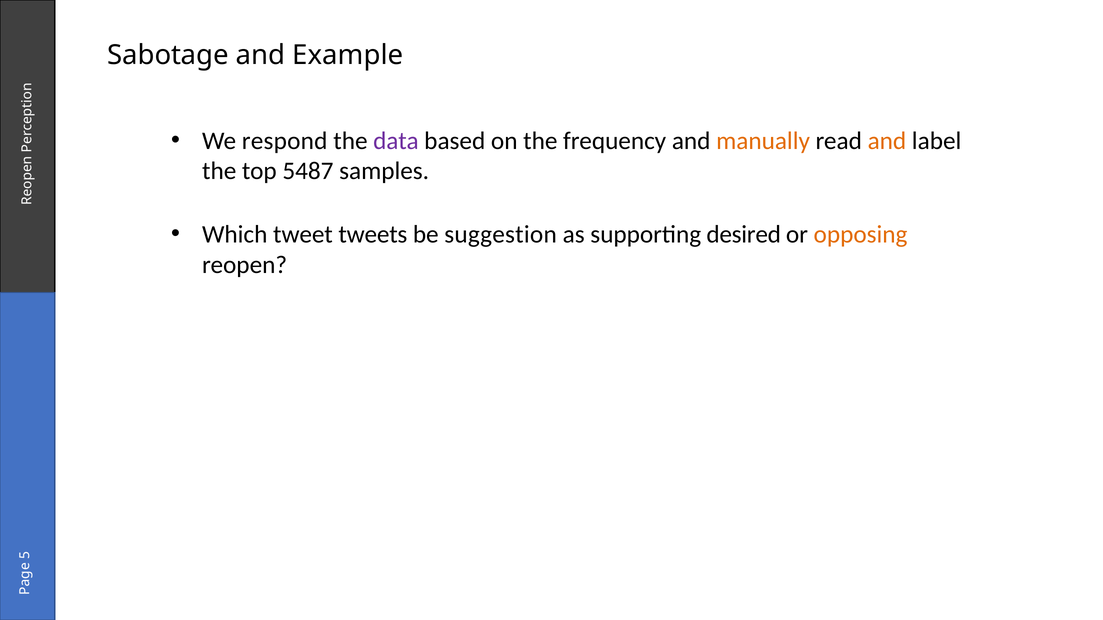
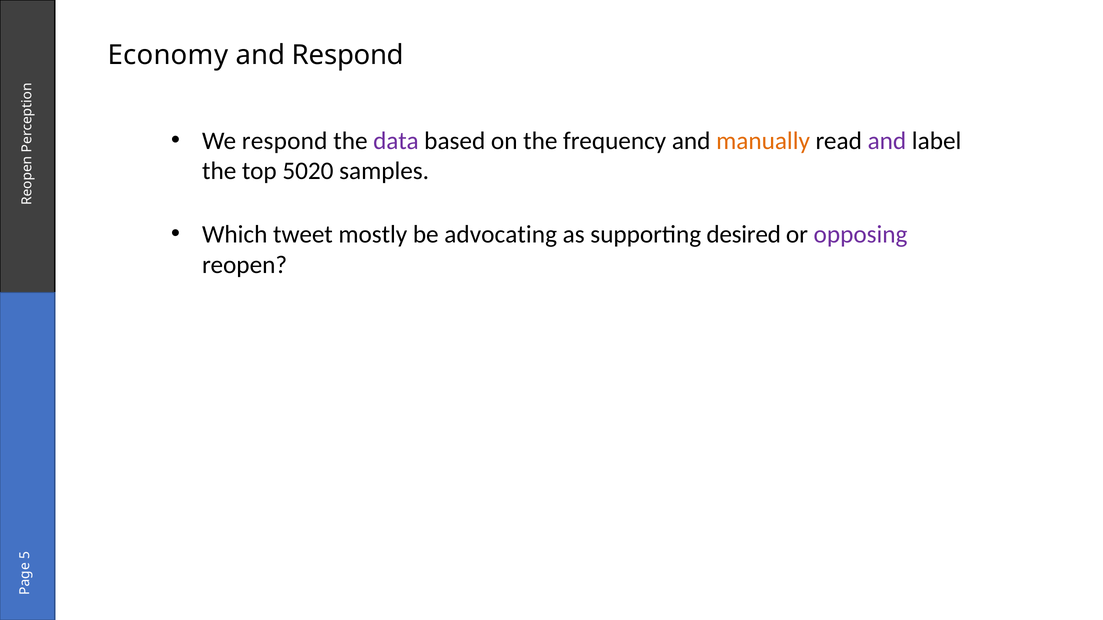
Sabotage: Sabotage -> Economy (168, 55)
and Example: Example -> Respond (348, 55)
and colour: orange -> purple (887, 141)
5487: 5487 -> 5020 (308, 171)
tweets: tweets -> mostly (373, 235)
suggestion: suggestion -> advocating (501, 235)
opposing colour: orange -> purple (861, 235)
